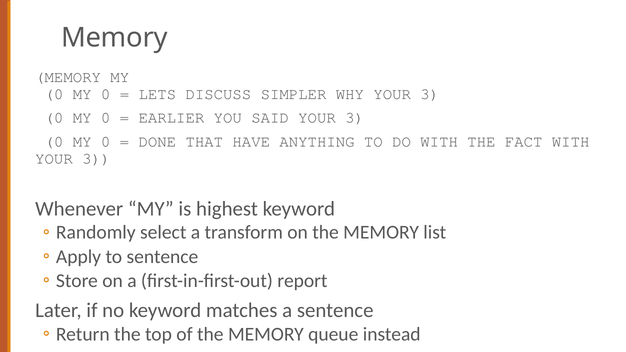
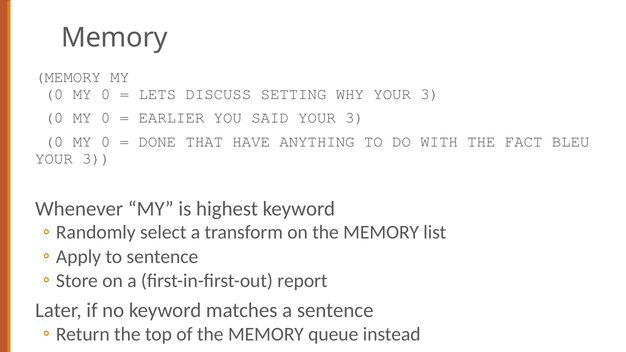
SIMPLER: SIMPLER -> SETTING (294, 94)
FACT WITH: WITH -> BLEU (571, 142)
